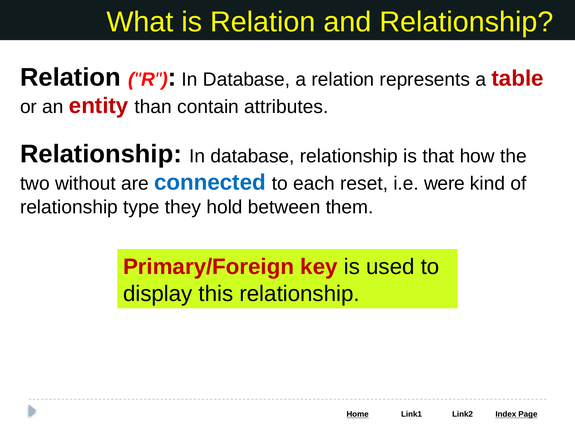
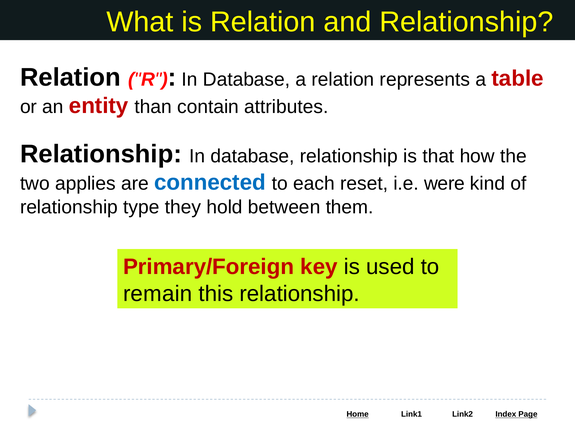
without: without -> applies (85, 184)
display: display -> remain (158, 294)
